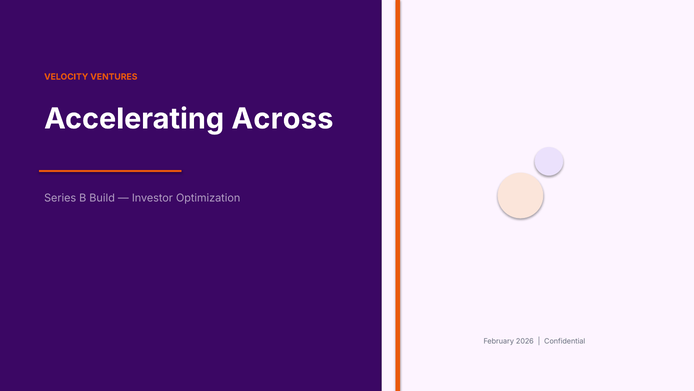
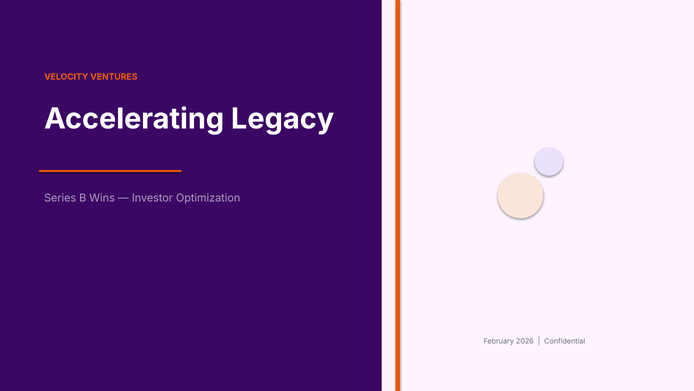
Across: Across -> Legacy (283, 119)
Build: Build -> Wins (102, 198)
